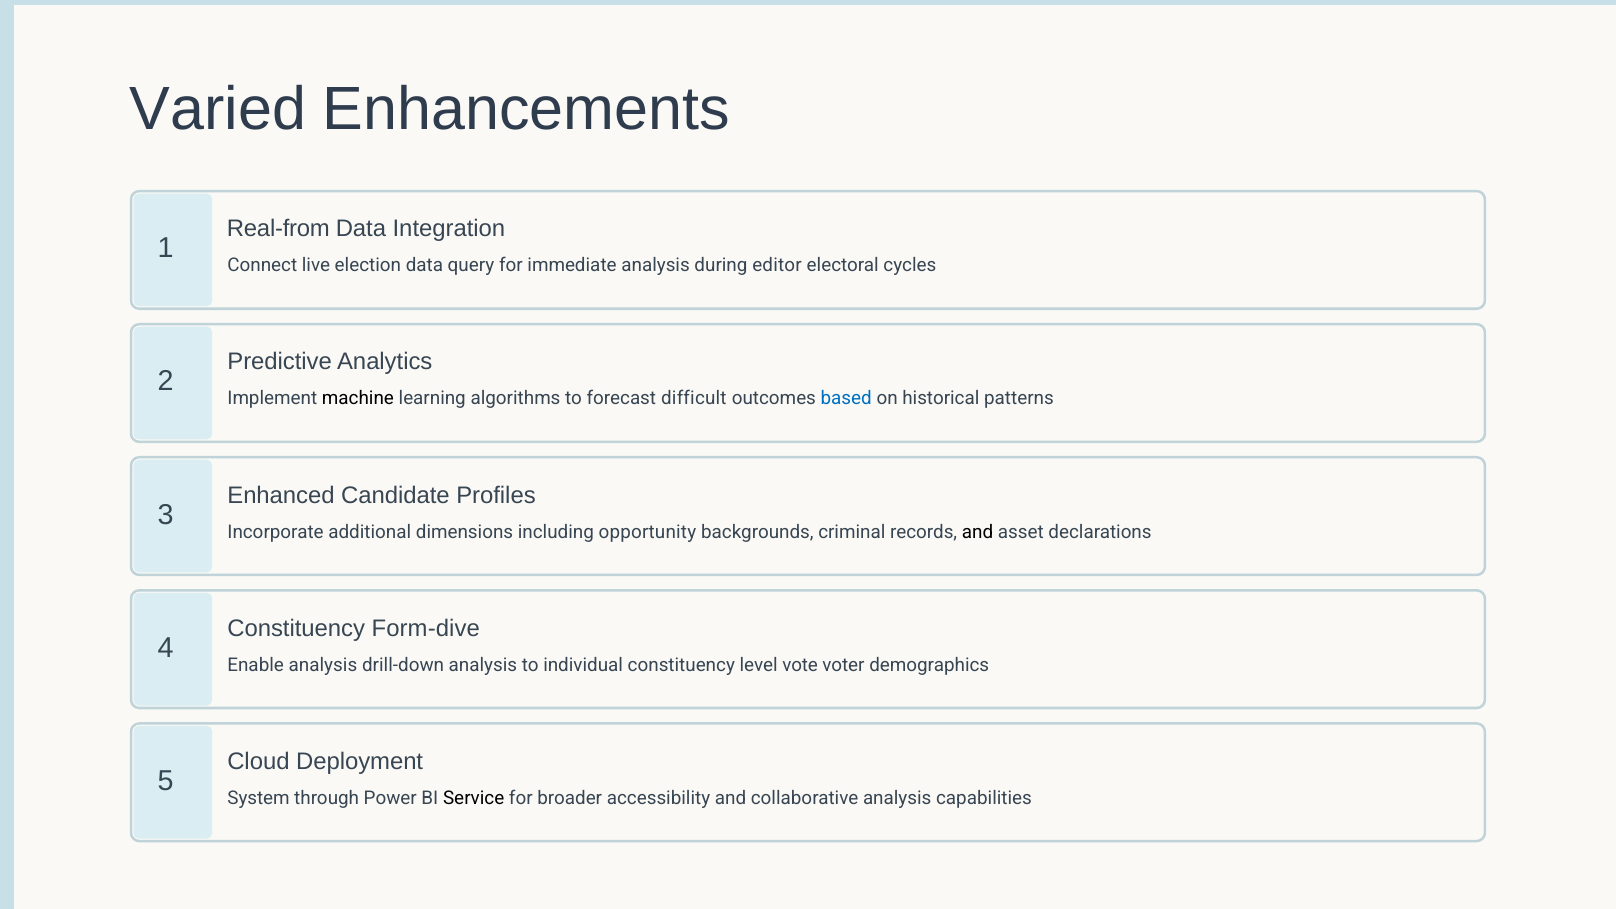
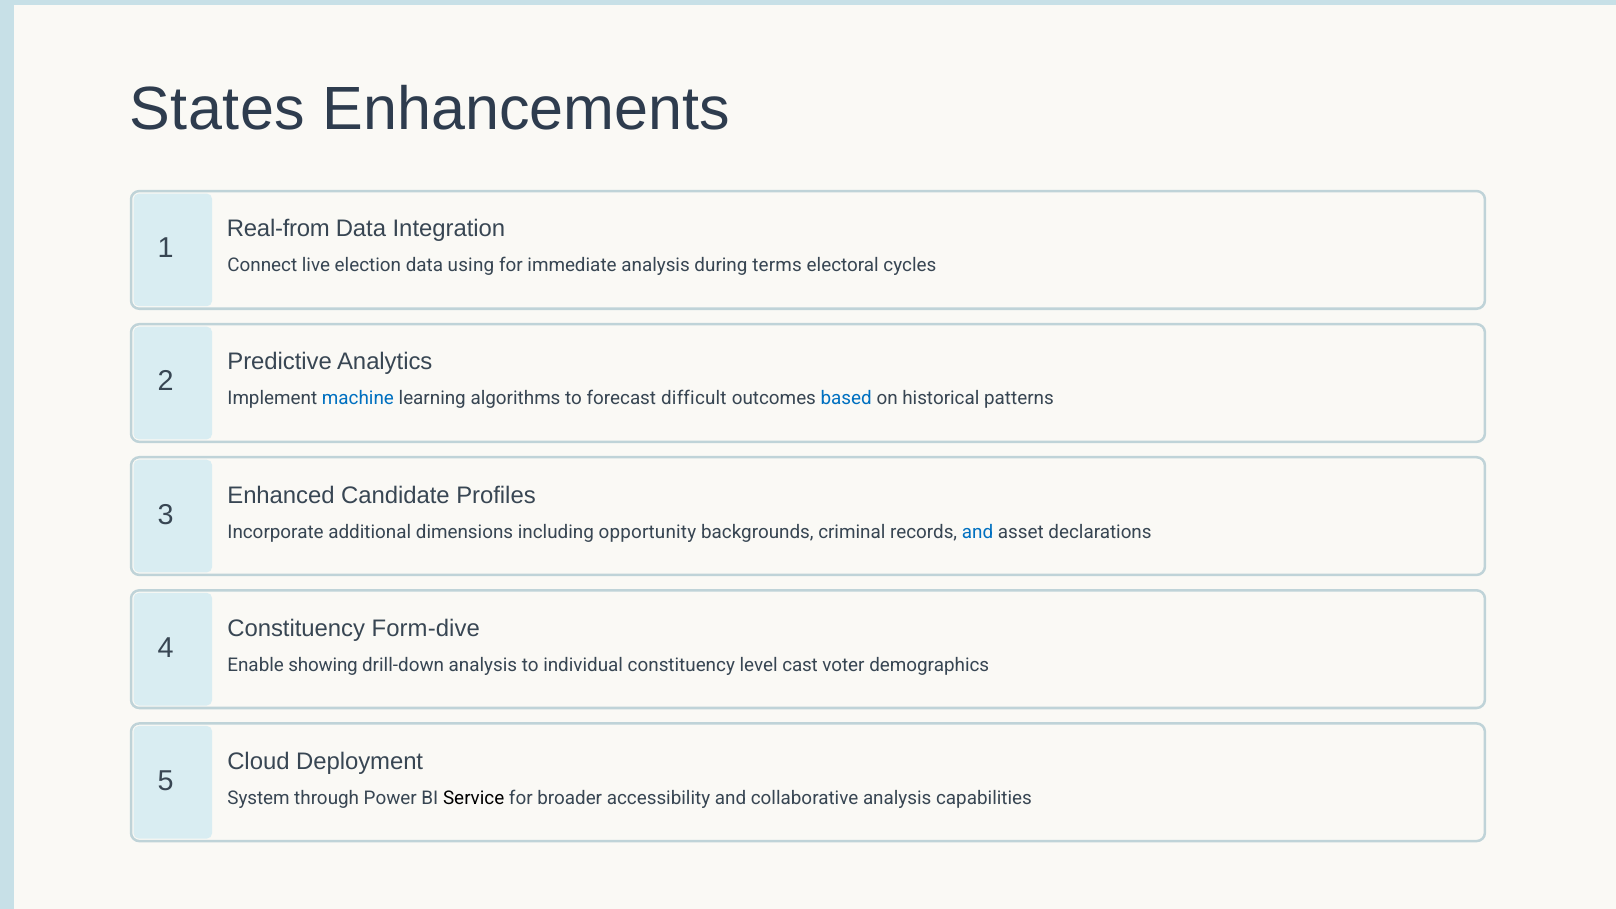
Varied: Varied -> States (218, 109)
query: query -> using (471, 266)
editor: editor -> terms (777, 266)
machine colour: black -> blue (358, 399)
and colour: black -> blue (978, 532)
Enable analysis: analysis -> showing (323, 665)
vote: vote -> cast (800, 665)
